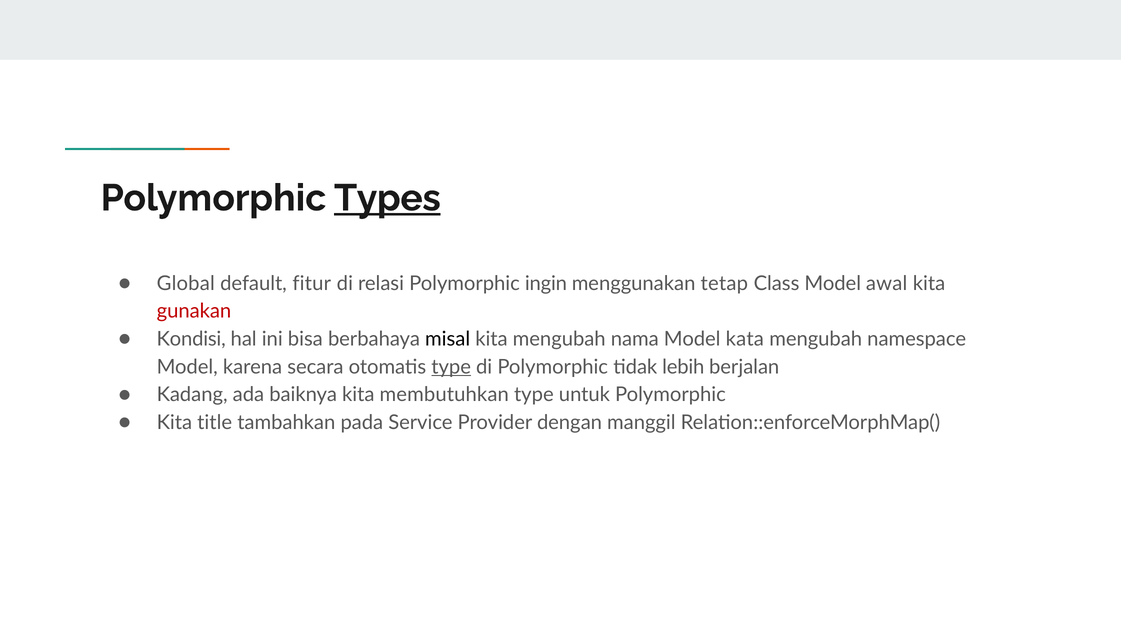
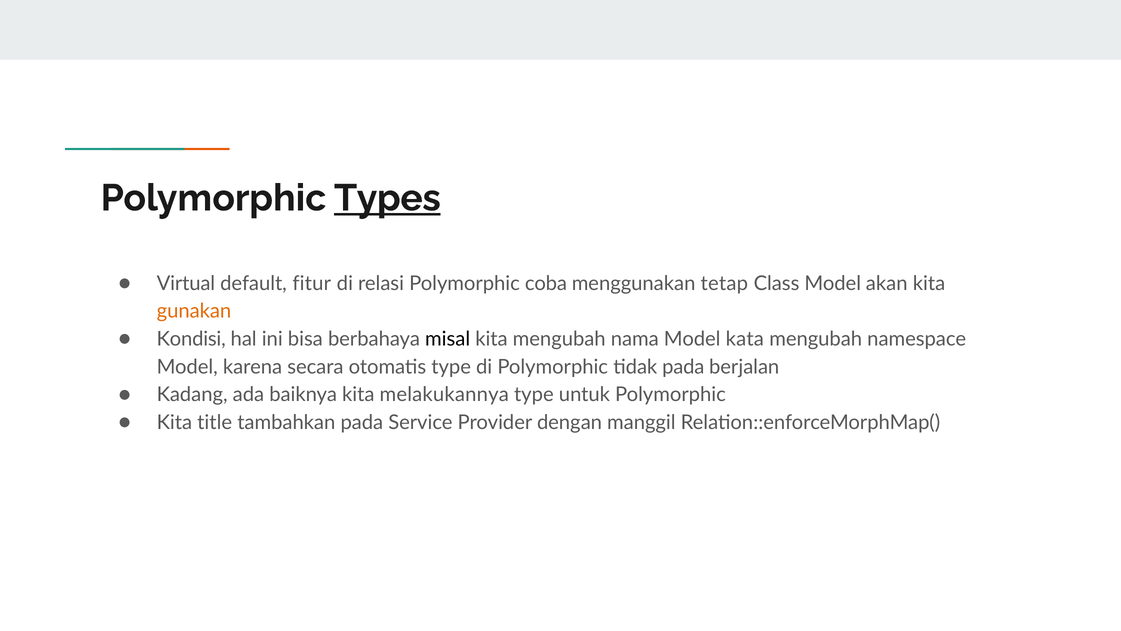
Global: Global -> Virtual (186, 283)
ingin: ingin -> coba (546, 283)
awal: awal -> akan (887, 283)
gunakan colour: red -> orange (194, 311)
type underline: present -> none (451, 367)
tidak lebih: lebih -> pada (683, 367)
membutuhkan: membutuhkan -> melakukannya (444, 394)
